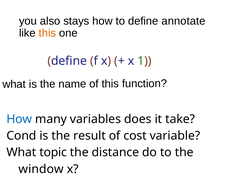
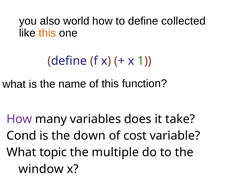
stays: stays -> world (76, 21)
annotate: annotate -> collected (184, 21)
How colour: blue -> purple (19, 119)
result: result -> down (89, 136)
distance: distance -> multiple (115, 153)
